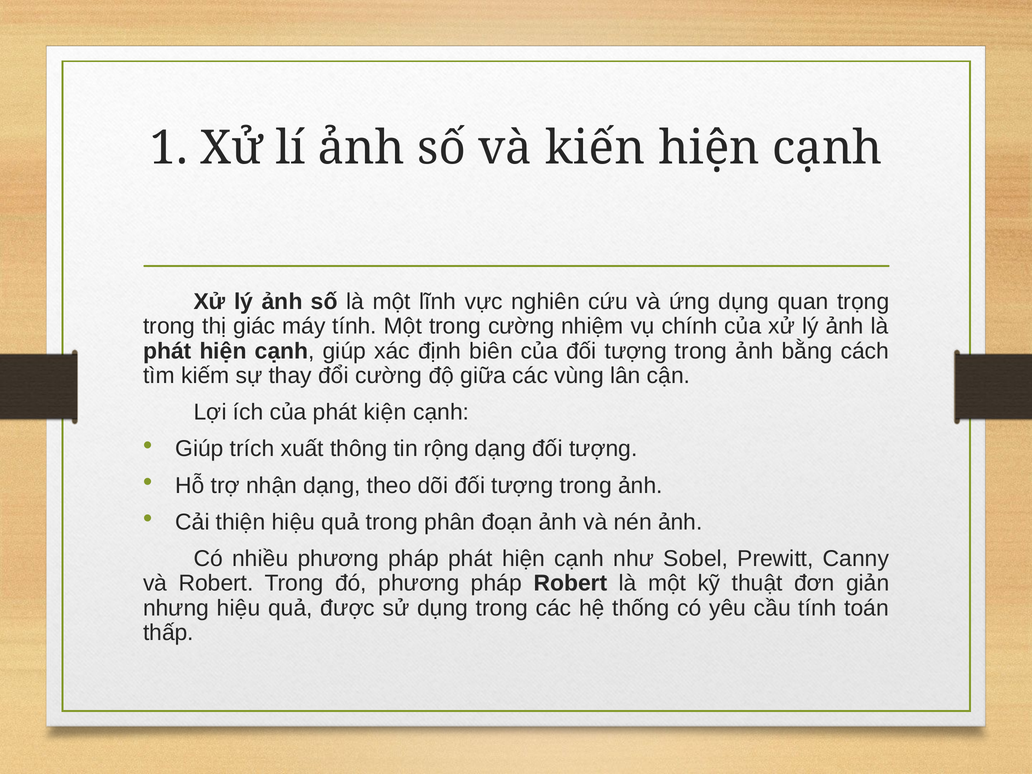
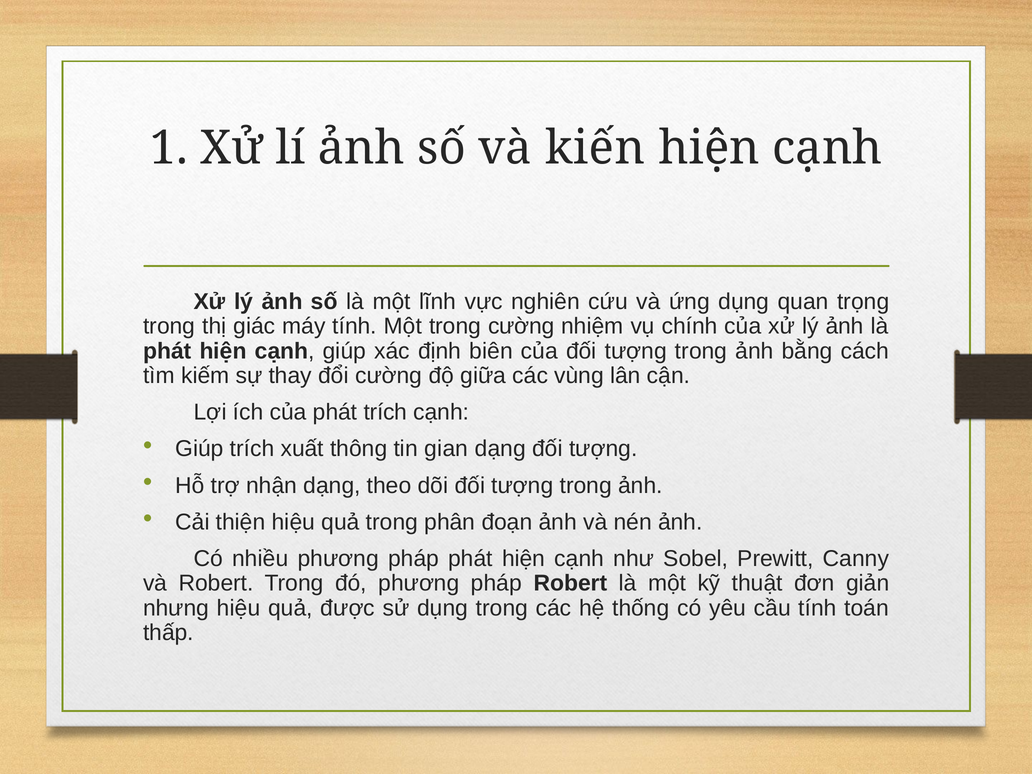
phát kiện: kiện -> trích (385, 412)
rộng: rộng -> gian (446, 449)
